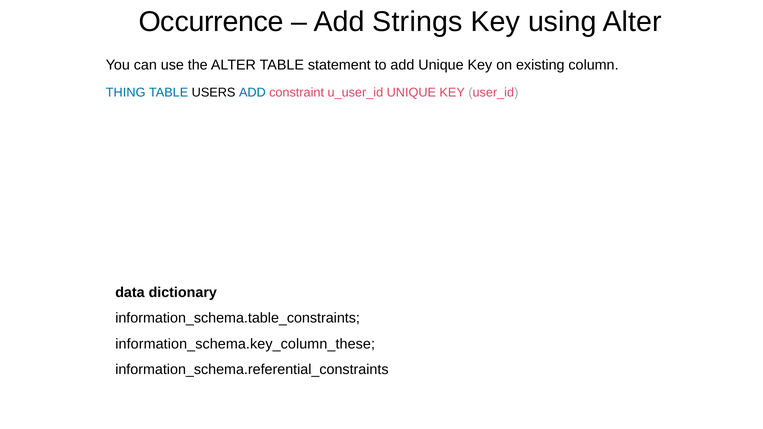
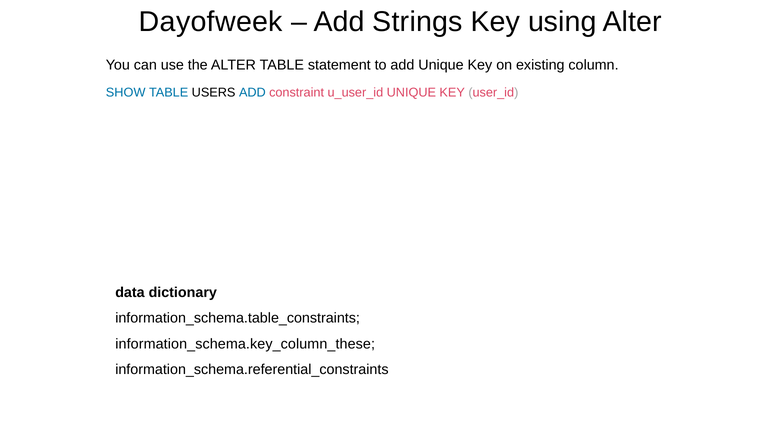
Occurrence: Occurrence -> Dayofweek (211, 22)
THING: THING -> SHOW (126, 92)
